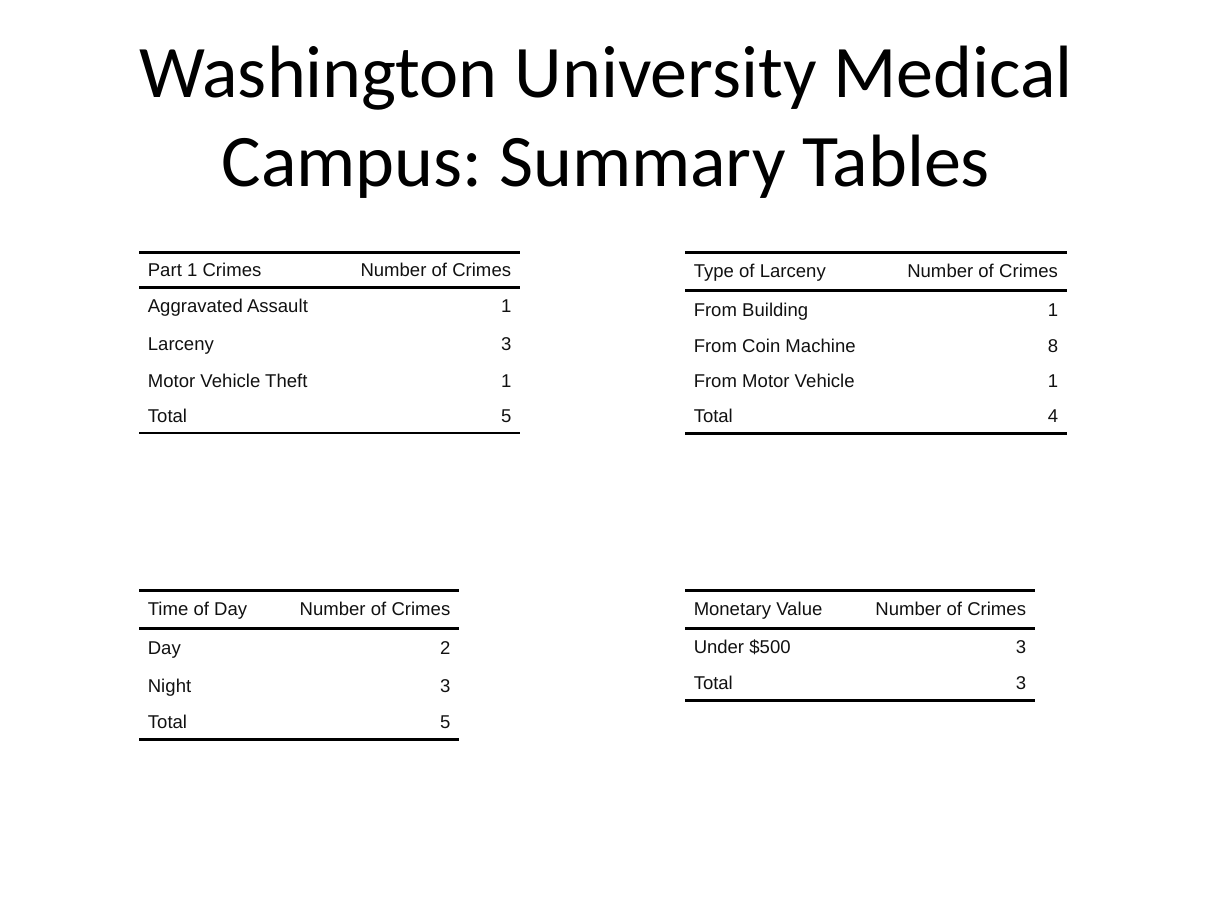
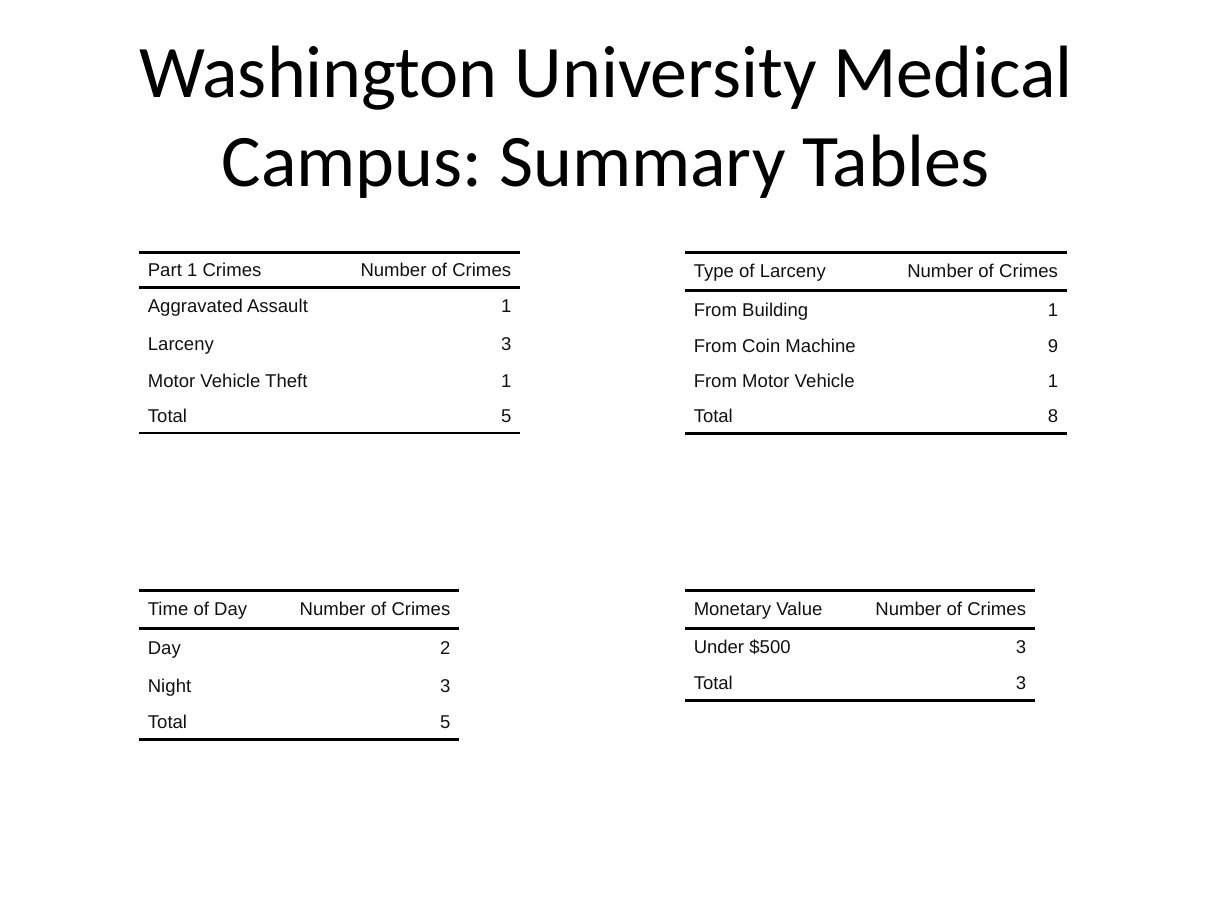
8: 8 -> 9 (1053, 347)
4: 4 -> 8 (1053, 416)
